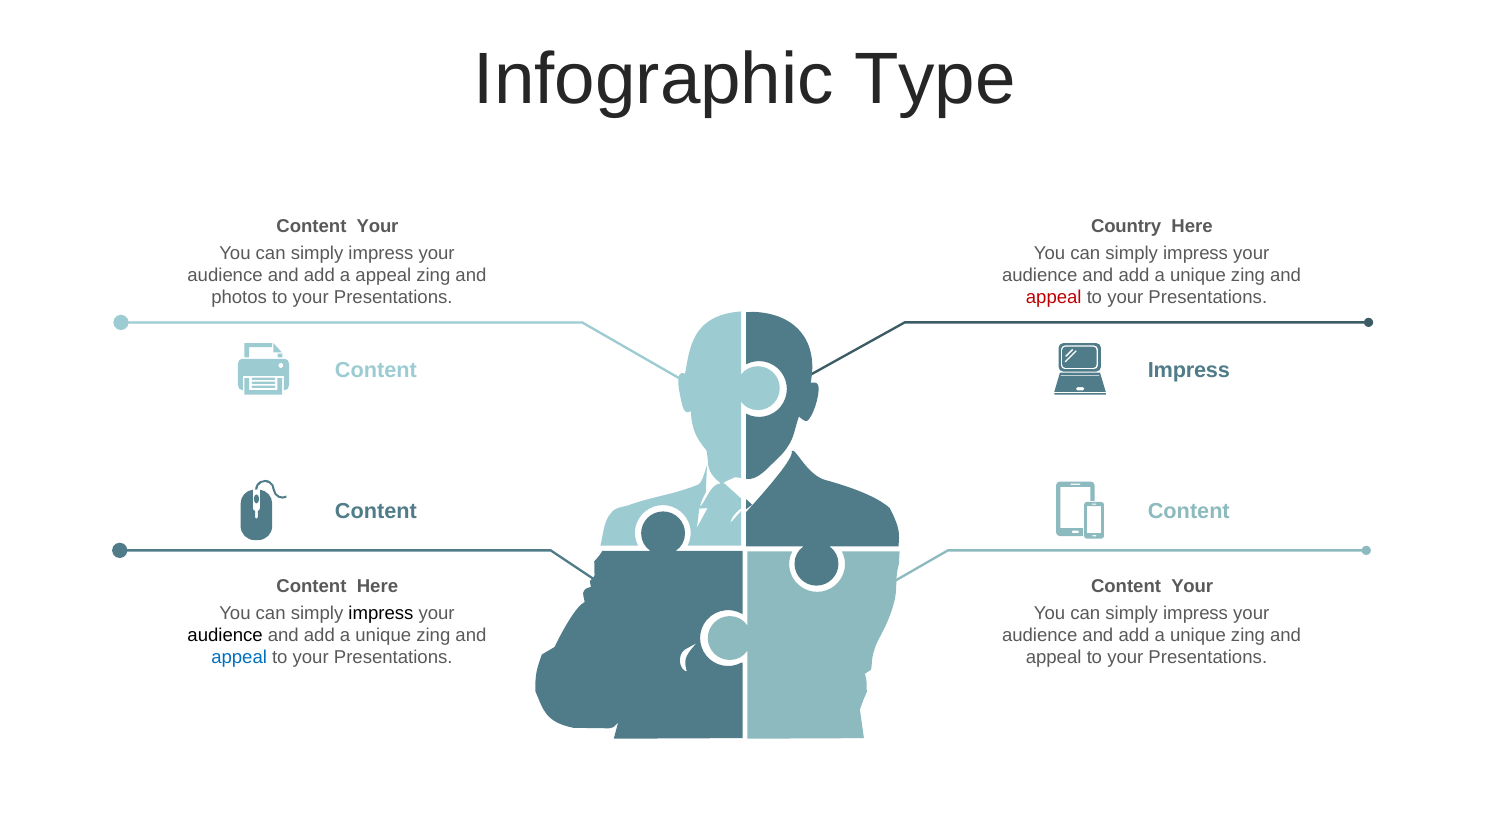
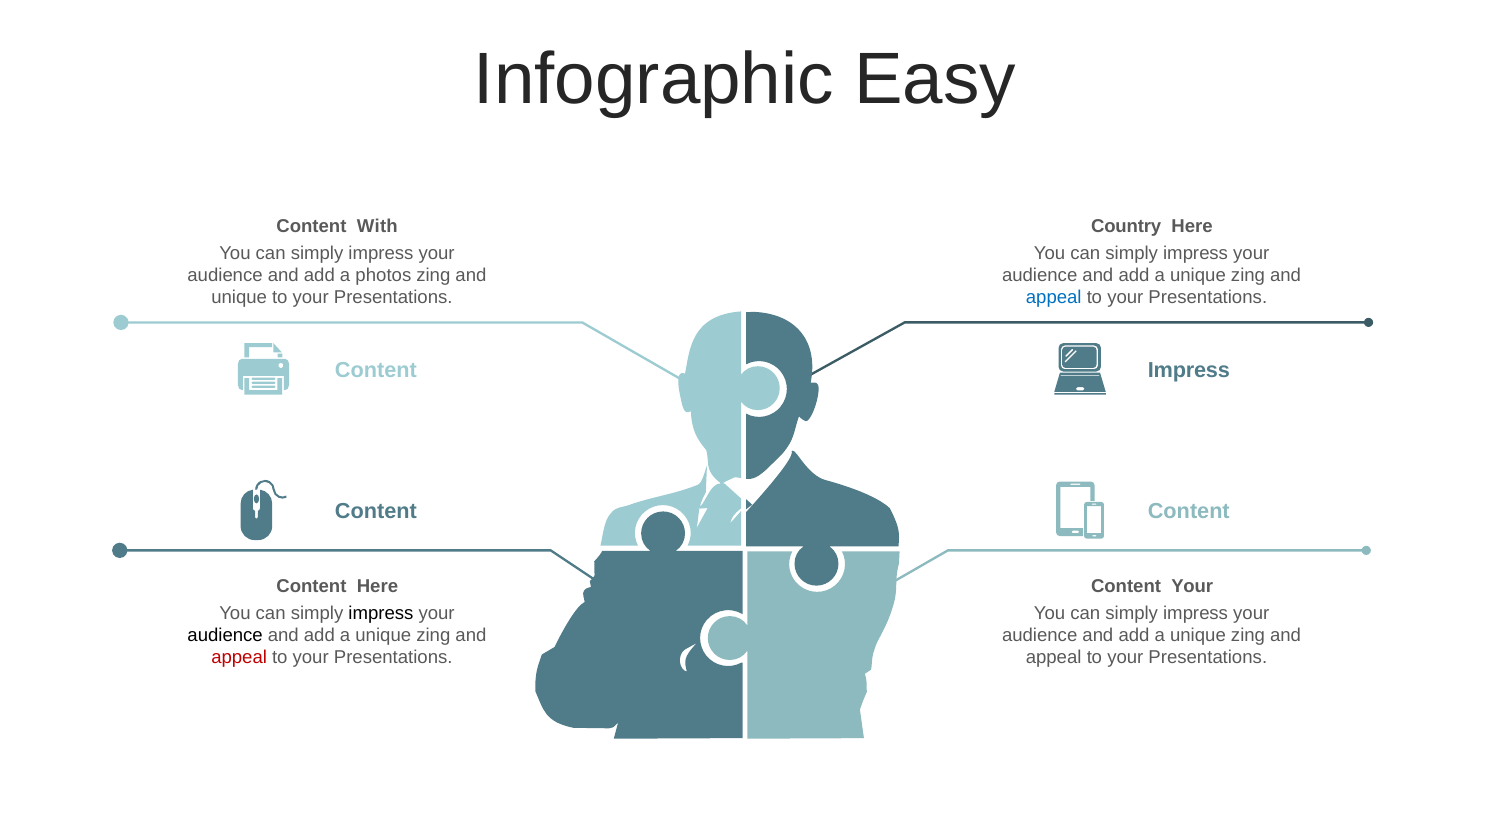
Type: Type -> Easy (935, 79)
Your: Your -> With (377, 227)
a appeal: appeal -> photos (383, 276)
photos: photos -> unique (239, 298)
appeal colour: red -> blue (1054, 298)
appeal colour: blue -> red (239, 658)
